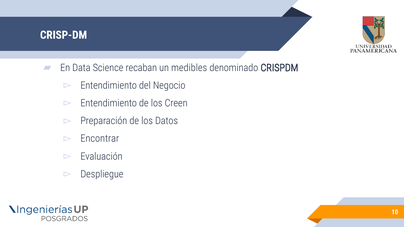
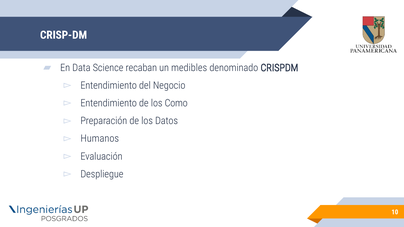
Creen: Creen -> Como (176, 103)
Encontrar: Encontrar -> Humanos (100, 139)
